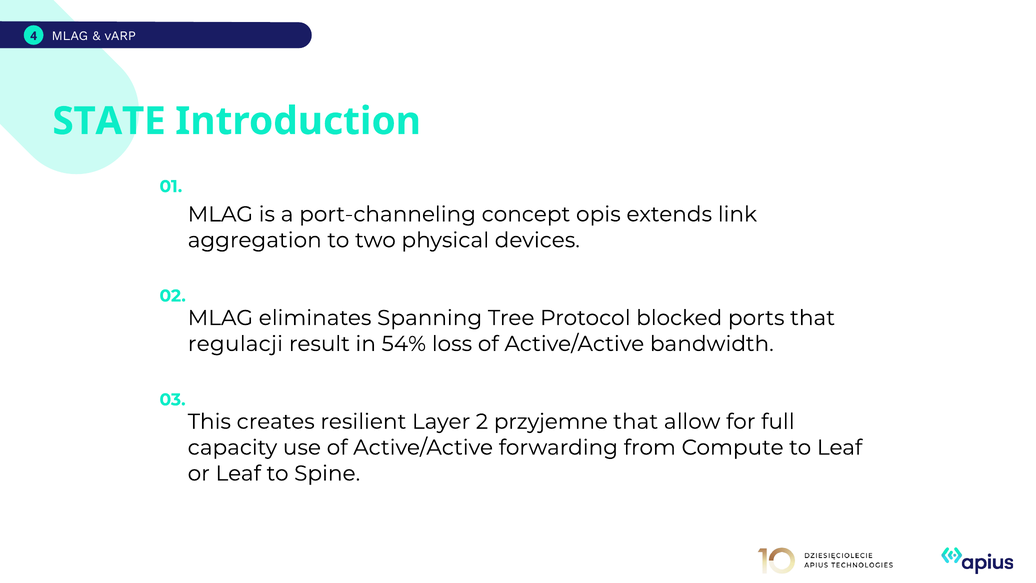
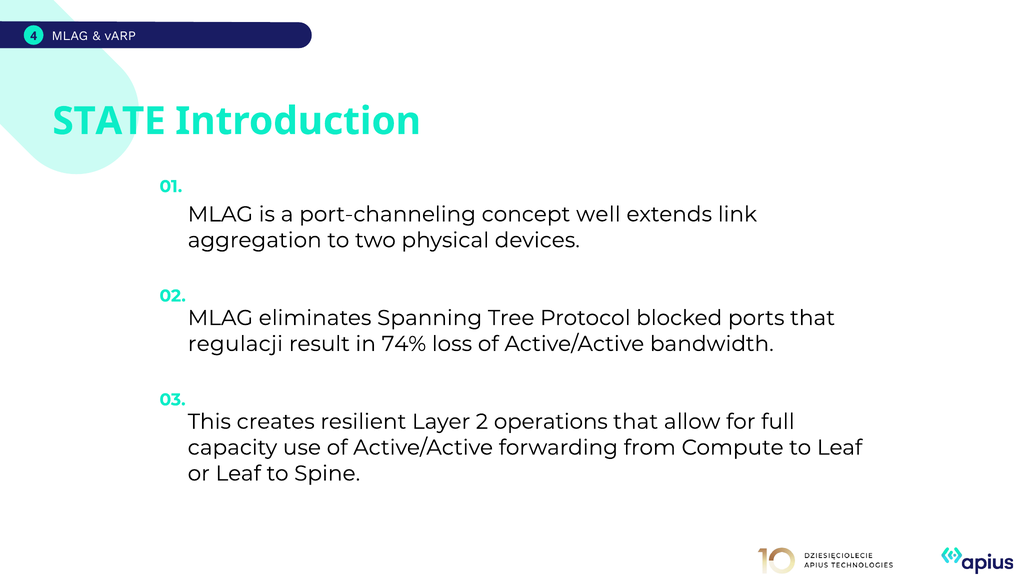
opis: opis -> well (598, 214)
54%: 54% -> 74% (404, 344)
przyjemne: przyjemne -> operations (551, 421)
